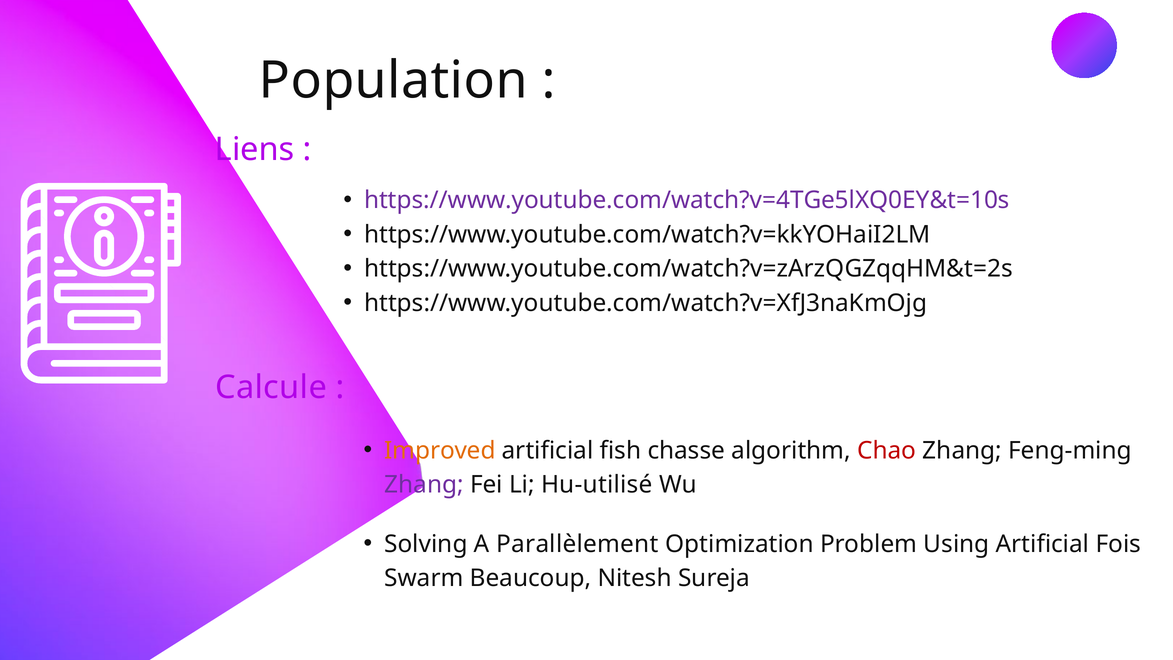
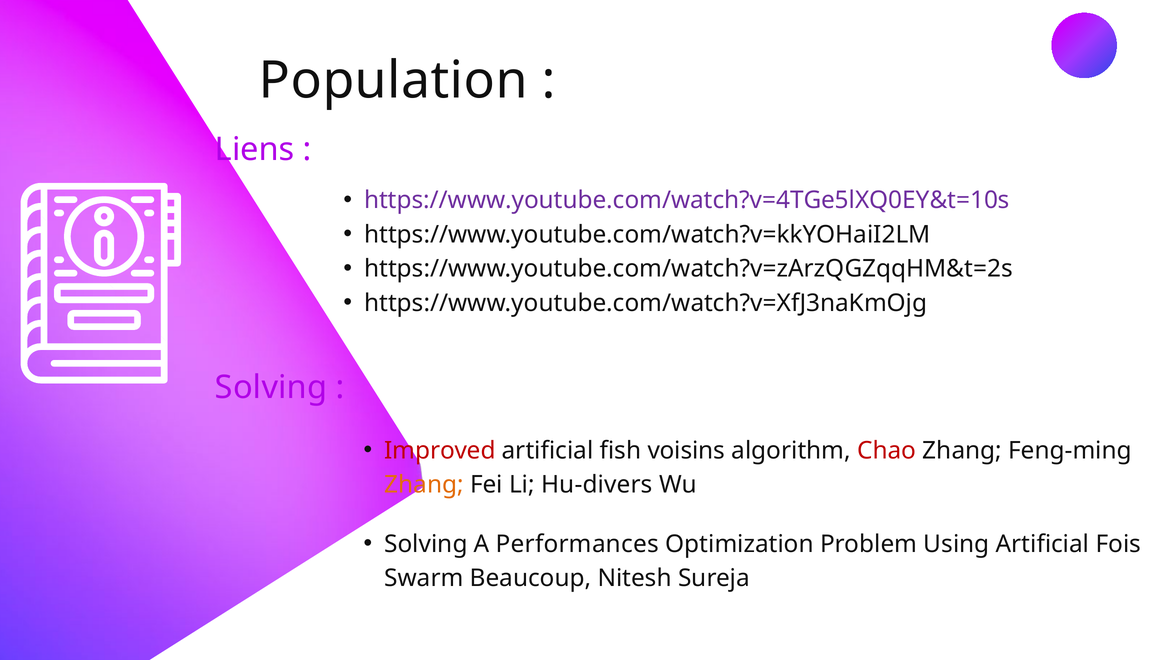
Calcule: Calcule -> Solving (271, 388)
Improved colour: orange -> red (440, 450)
chasse: chasse -> voisins (686, 450)
Zhang colour: purple -> orange (424, 485)
Hu-utilisé: Hu-utilisé -> Hu-divers (597, 485)
Parallèlement: Parallèlement -> Performances (577, 544)
